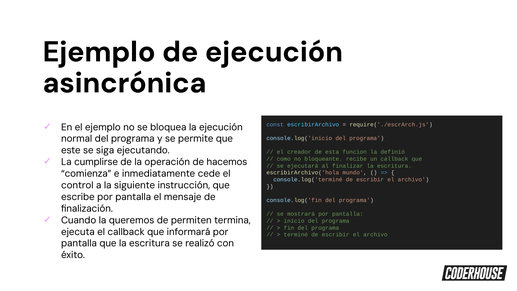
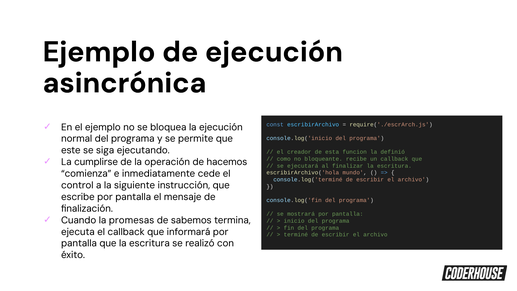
queremos: queremos -> promesas (132, 220)
permiten: permiten -> sabemos (191, 220)
